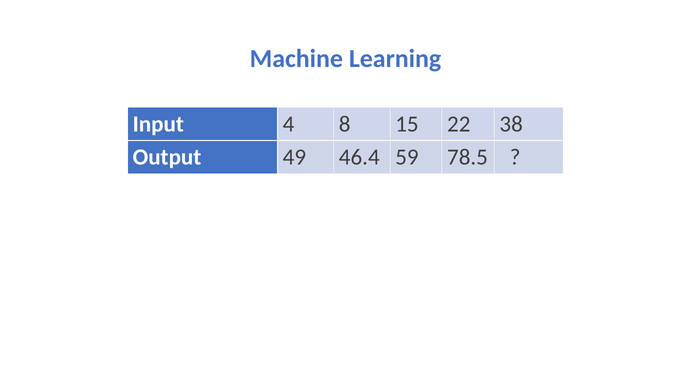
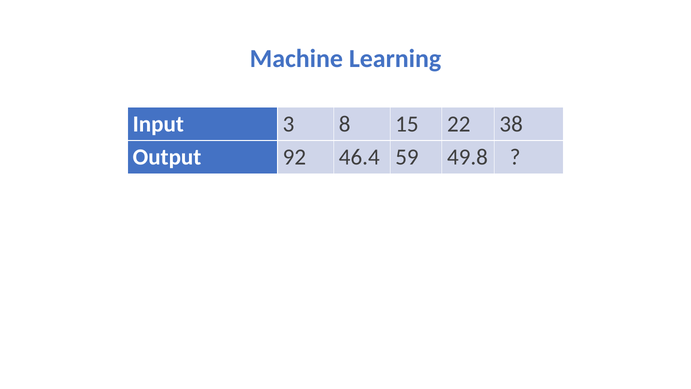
4: 4 -> 3 (289, 124)
49: 49 -> 92 (294, 157)
78.5: 78.5 -> 49.8 (468, 157)
